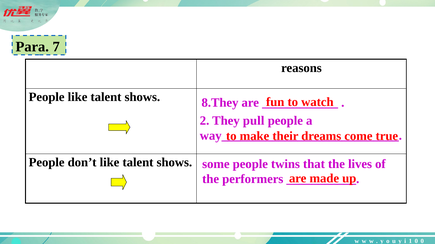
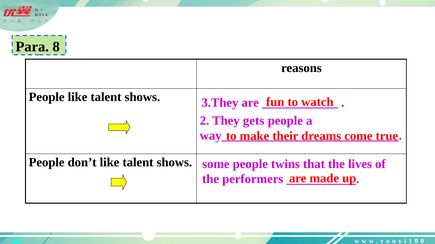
7: 7 -> 8 (56, 47)
8.They: 8.They -> 3.They (220, 103)
pull: pull -> gets (254, 121)
